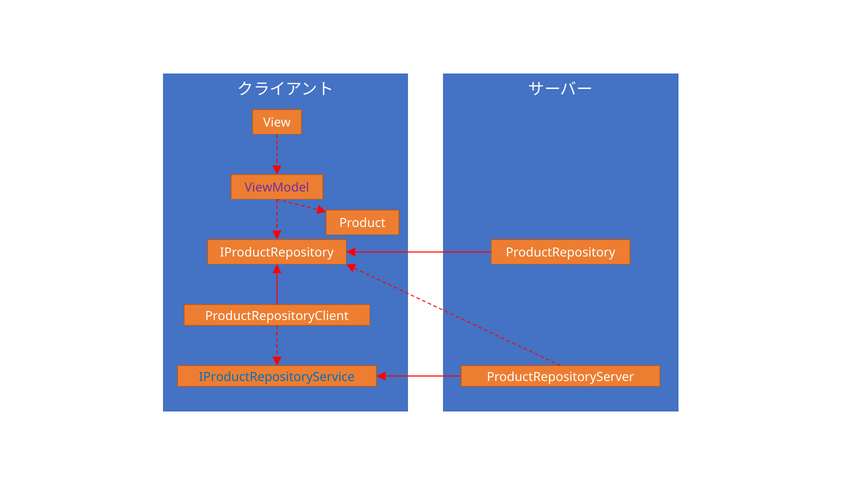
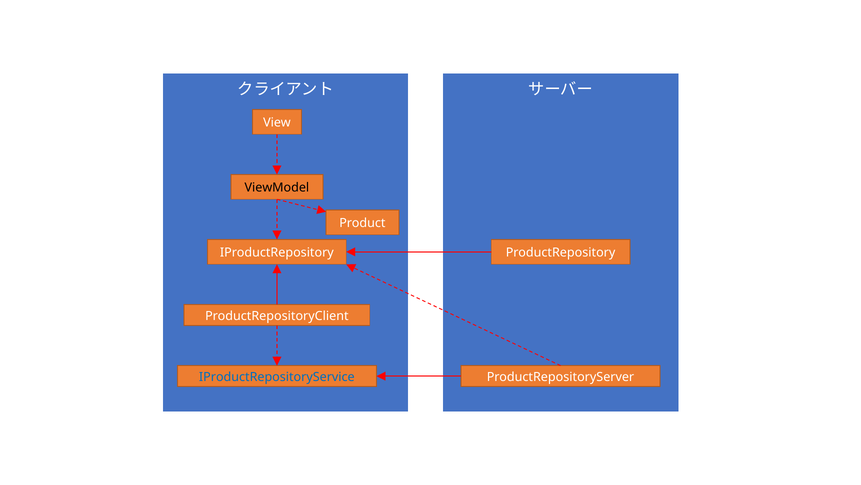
ViewModel colour: purple -> black (277, 187)
